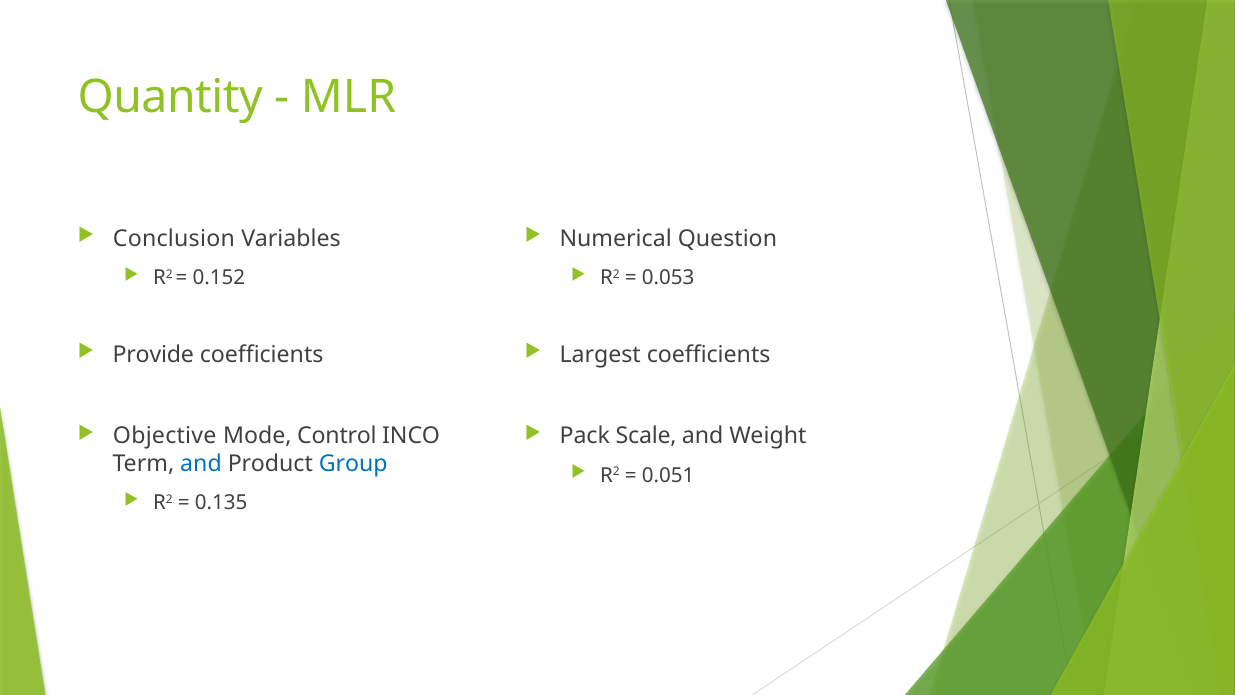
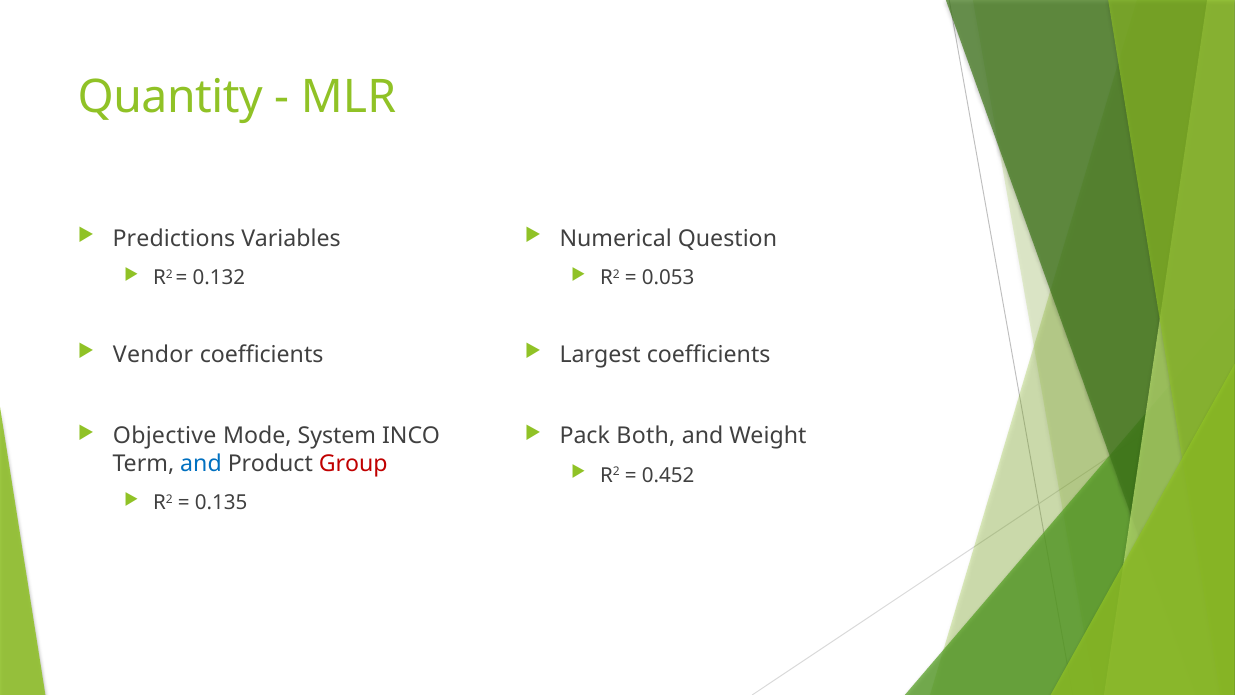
Conclusion: Conclusion -> Predictions (174, 239)
0.152: 0.152 -> 0.132 (219, 278)
Provide: Provide -> Vendor (153, 355)
Control: Control -> System (337, 436)
Scale: Scale -> Both (646, 436)
Group colour: blue -> red (353, 464)
0.051: 0.051 -> 0.452 (668, 475)
